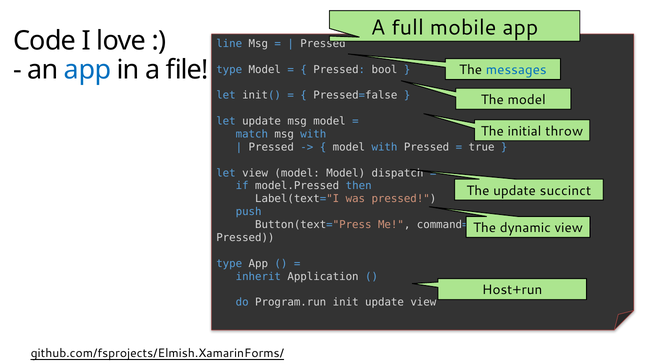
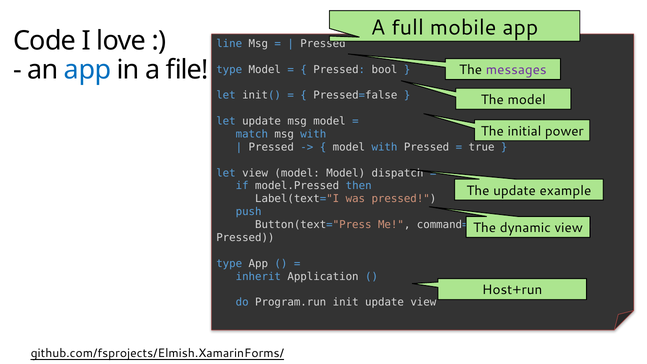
messages colour: blue -> purple (516, 70)
throw: throw -> power (564, 131)
succinct: succinct -> example (565, 191)
